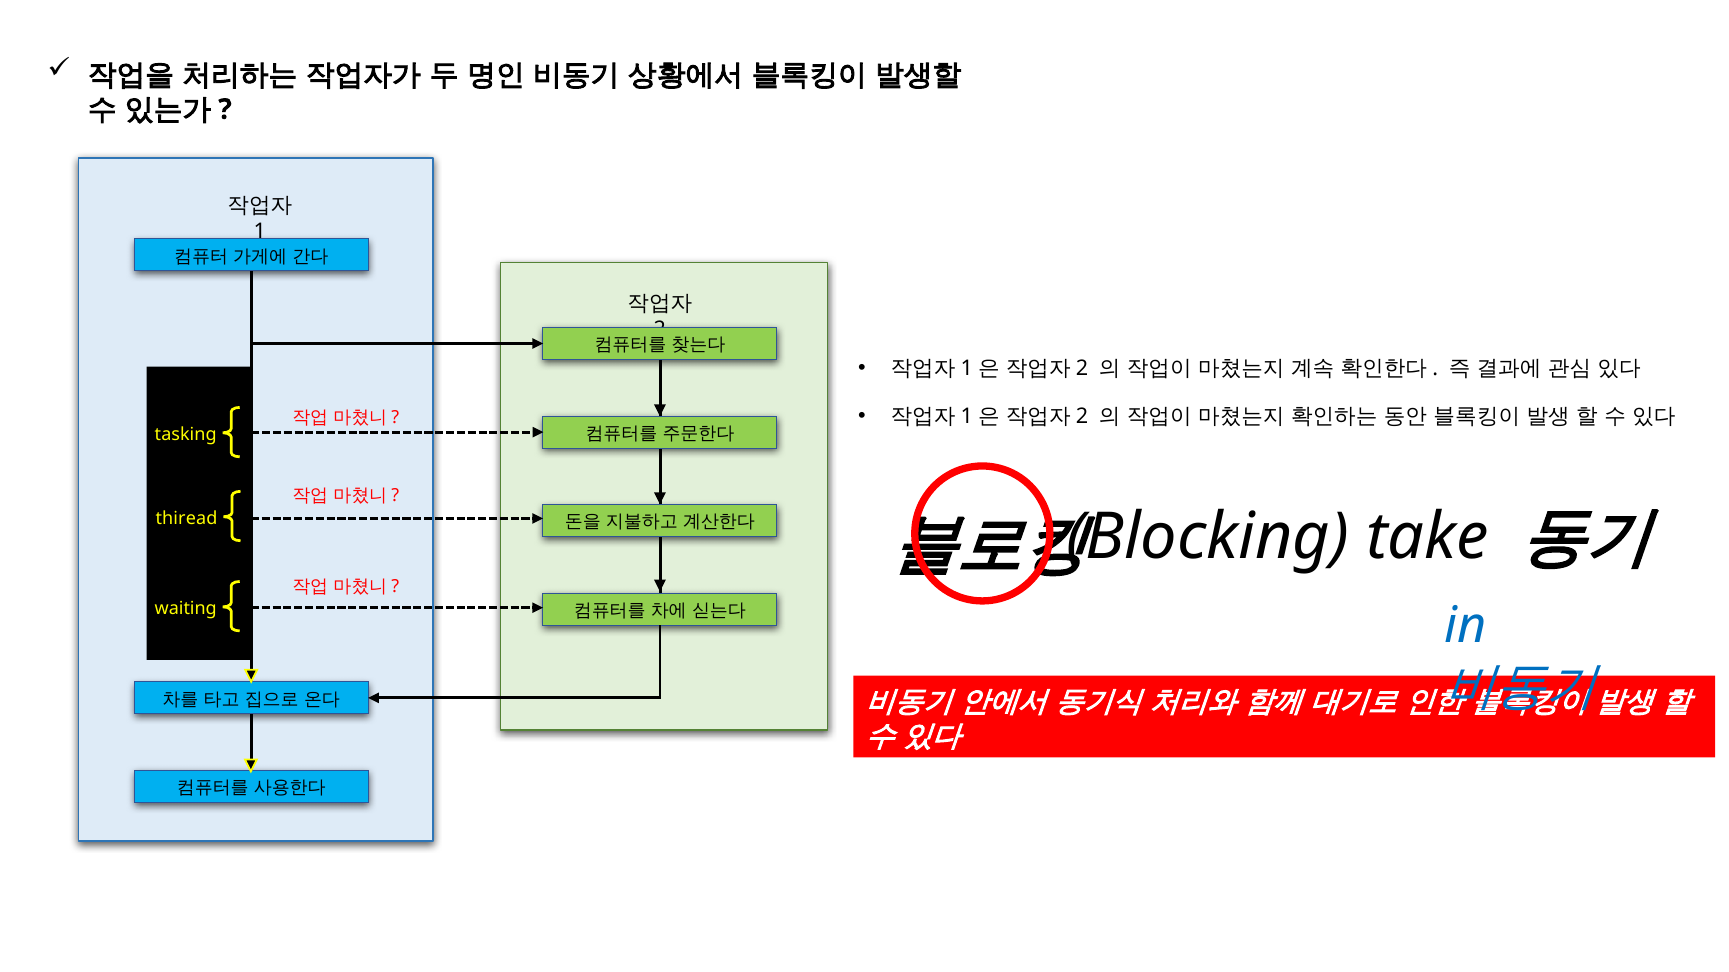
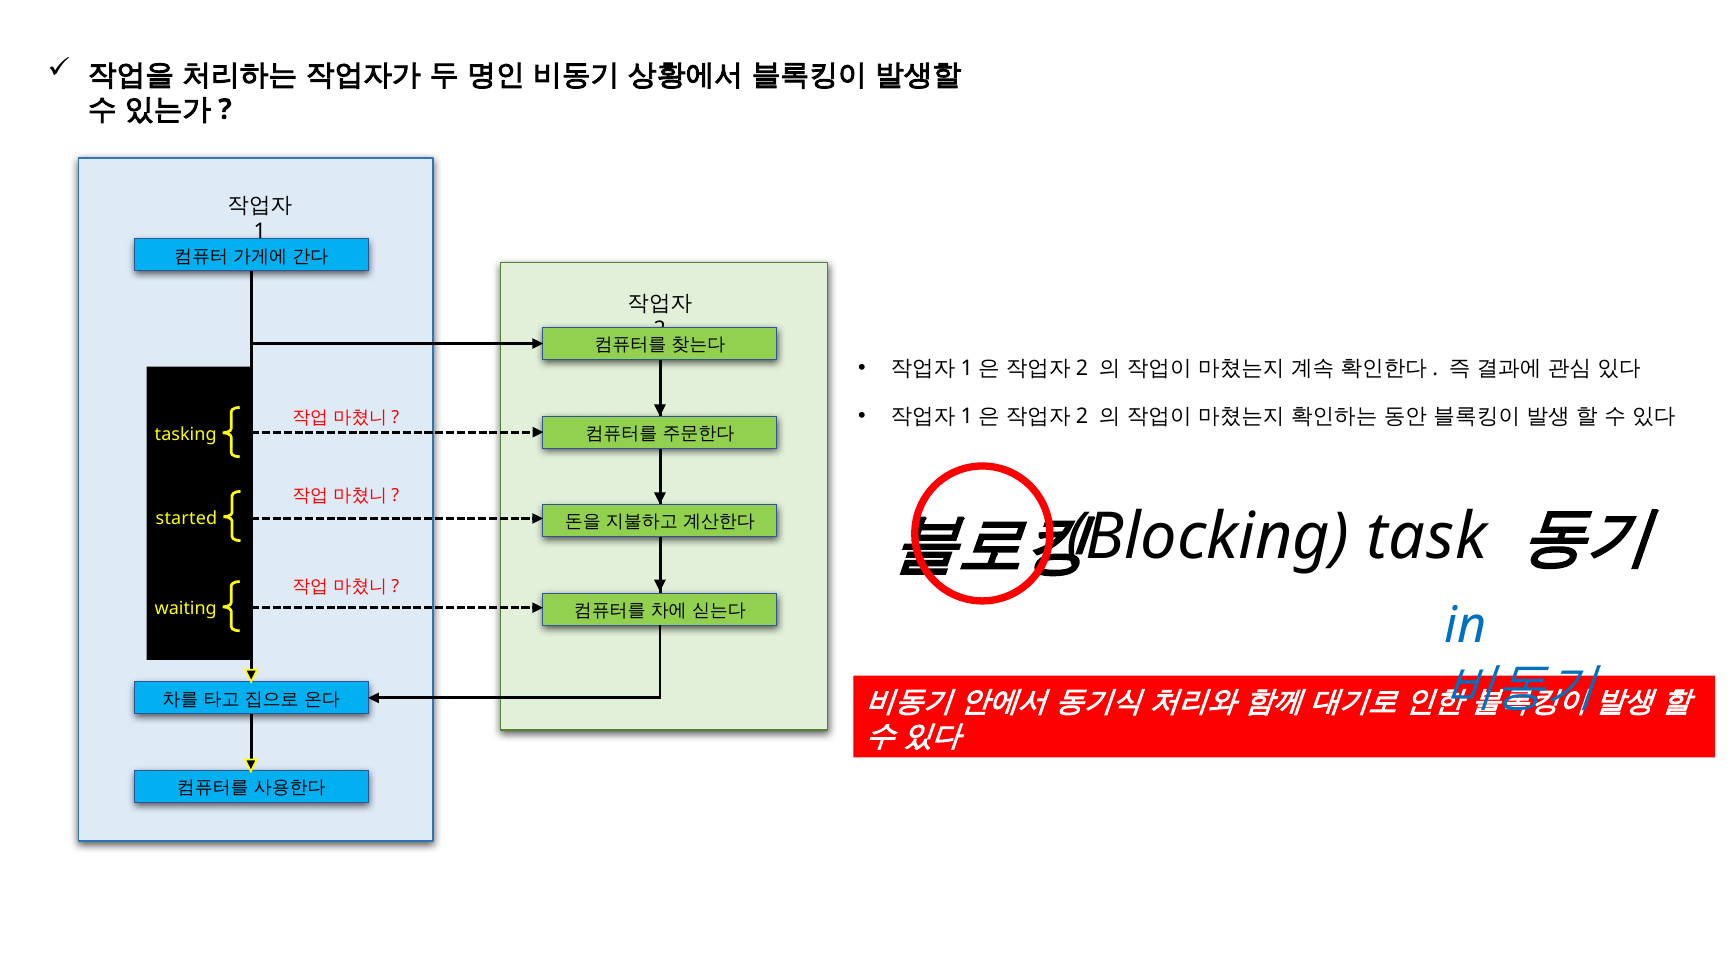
thiread: thiread -> started (186, 519)
take: take -> task (1427, 538)
